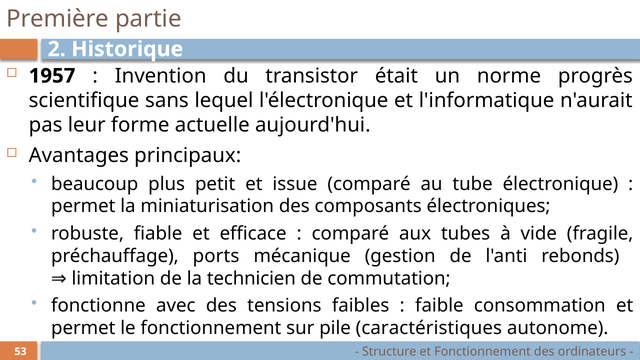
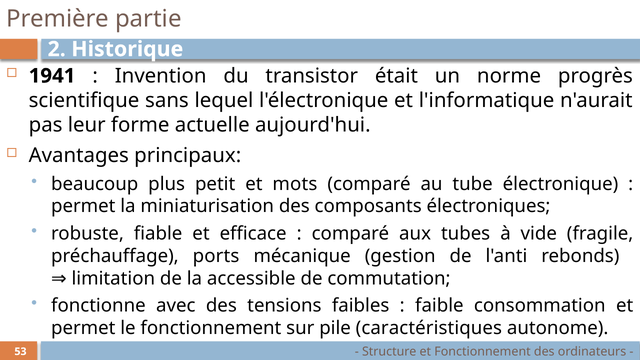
1957: 1957 -> 1941 (52, 76)
issue: issue -> mots (295, 184)
technicien: technicien -> accessible (251, 278)
